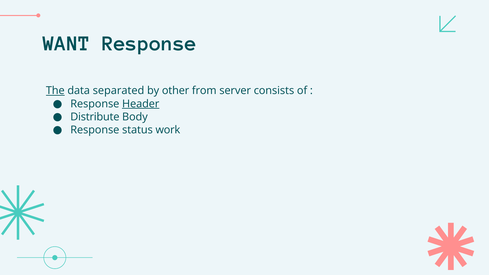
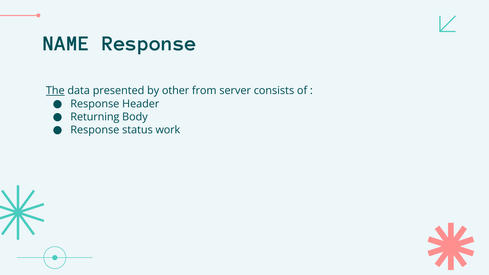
WANT: WANT -> NAME (67, 43)
separated: separated -> presented (119, 91)
Header underline: present -> none (141, 104)
Distribute: Distribute -> Returning (95, 117)
